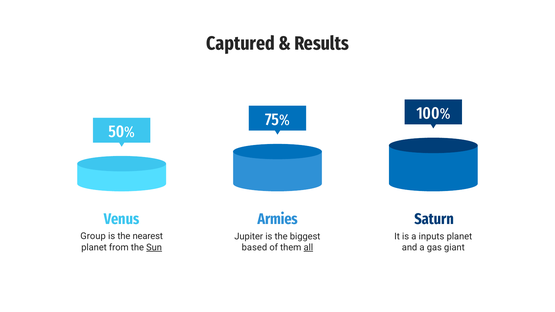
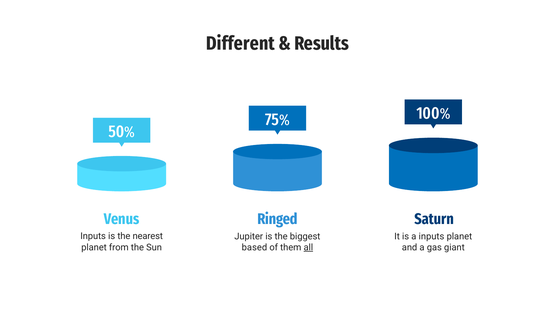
Captured: Captured -> Different (240, 44)
Armies: Armies -> Ringed (278, 219)
Group: Group -> Inputs (93, 236)
Sun underline: present -> none (154, 248)
